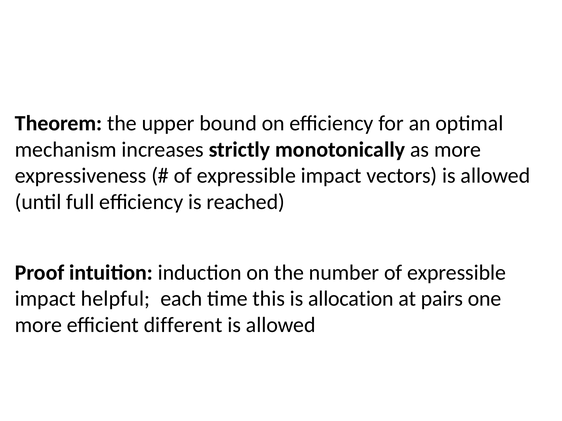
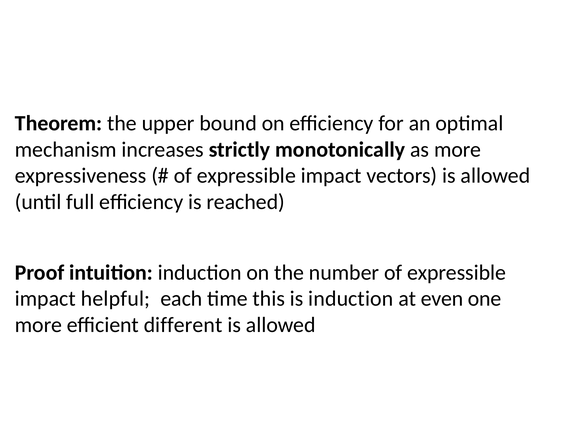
is allocation: allocation -> induction (351, 299)
pairs: pairs -> even (442, 299)
